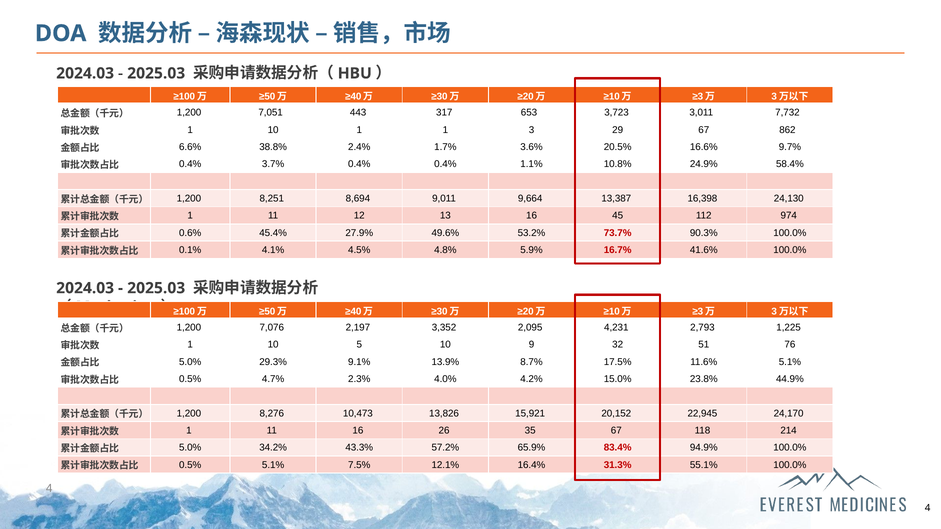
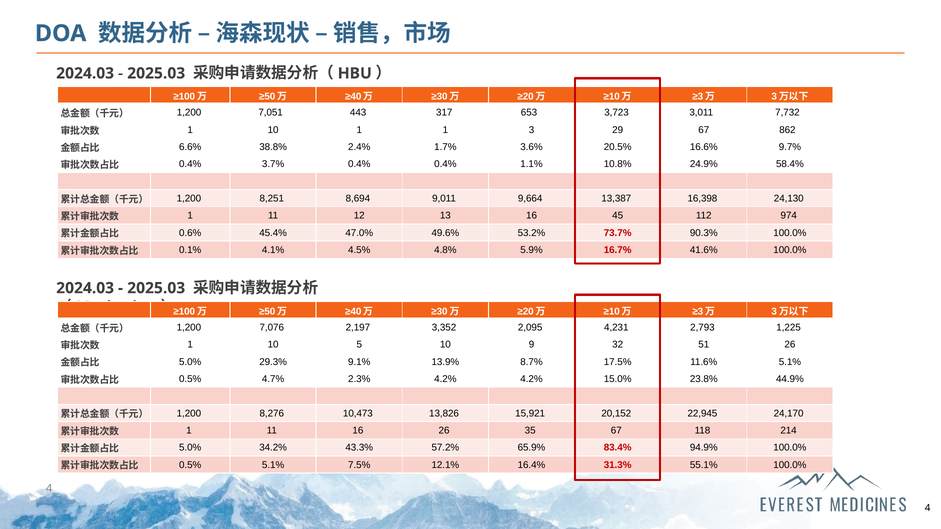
27.9%: 27.9% -> 47.0% (359, 233)
51 76: 76 -> 26 (790, 345)
2.3% 4.0%: 4.0% -> 4.2% (445, 379)
